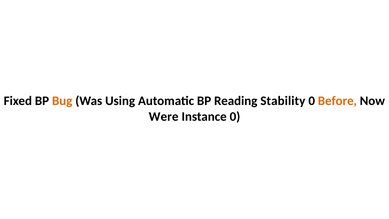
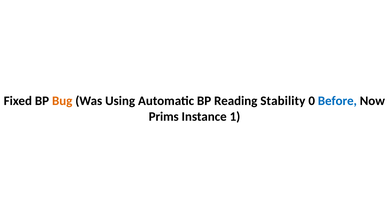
Before colour: orange -> blue (337, 101)
Were: Were -> Prims (164, 116)
Instance 0: 0 -> 1 (235, 116)
